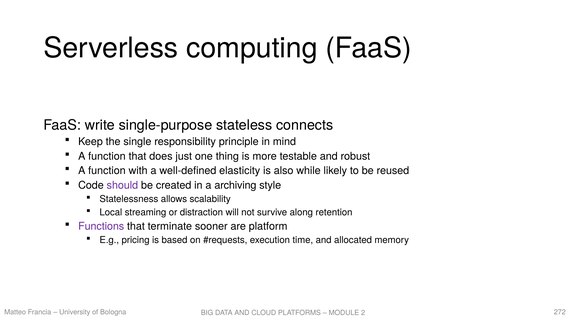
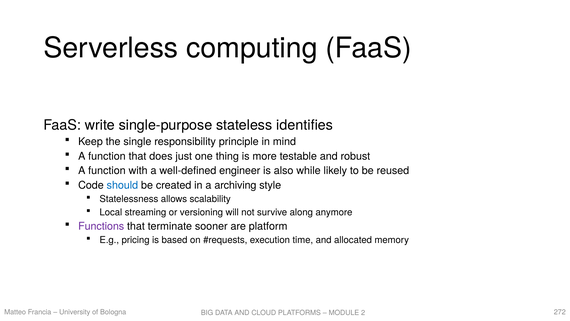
connects: connects -> identifies (305, 125)
elasticity: elasticity -> engineer (240, 171)
should colour: purple -> blue (122, 185)
distraction: distraction -> versioning (201, 212)
retention: retention -> anymore (334, 212)
